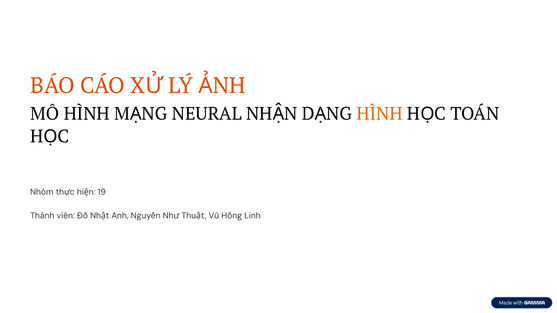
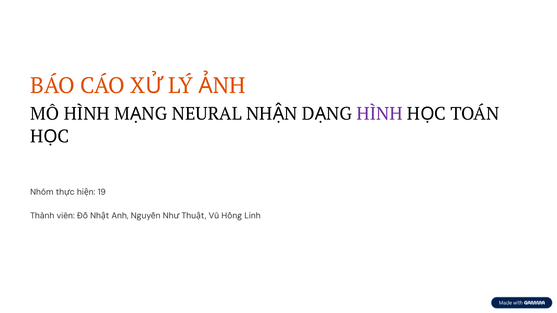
HÌNH colour: orange -> purple (380, 114)
